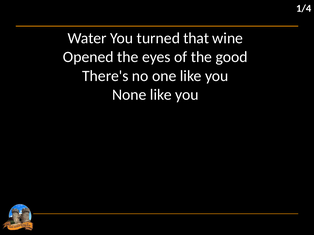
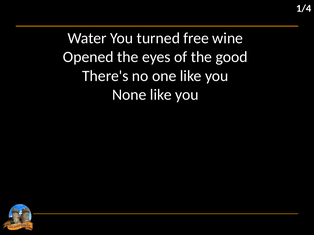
that: that -> free (196, 38)
